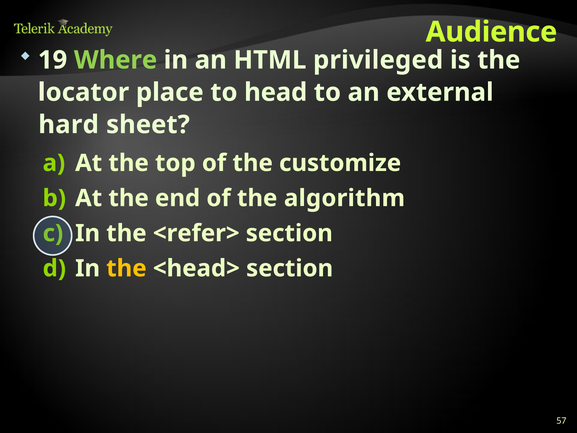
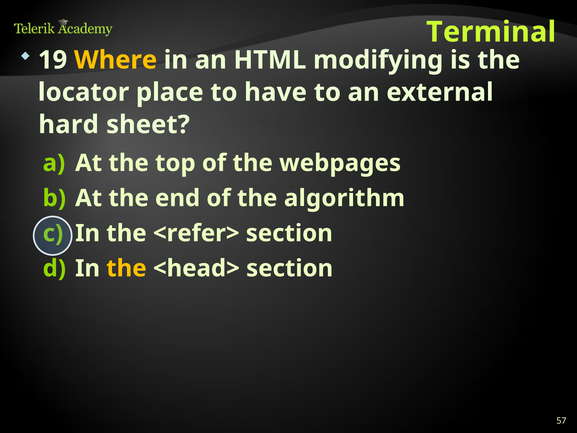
Audience: Audience -> Terminal (491, 32)
Where colour: light green -> yellow (116, 60)
privileged: privileged -> modifying (378, 60)
head: head -> have (276, 92)
customize: customize -> webpages (340, 163)
